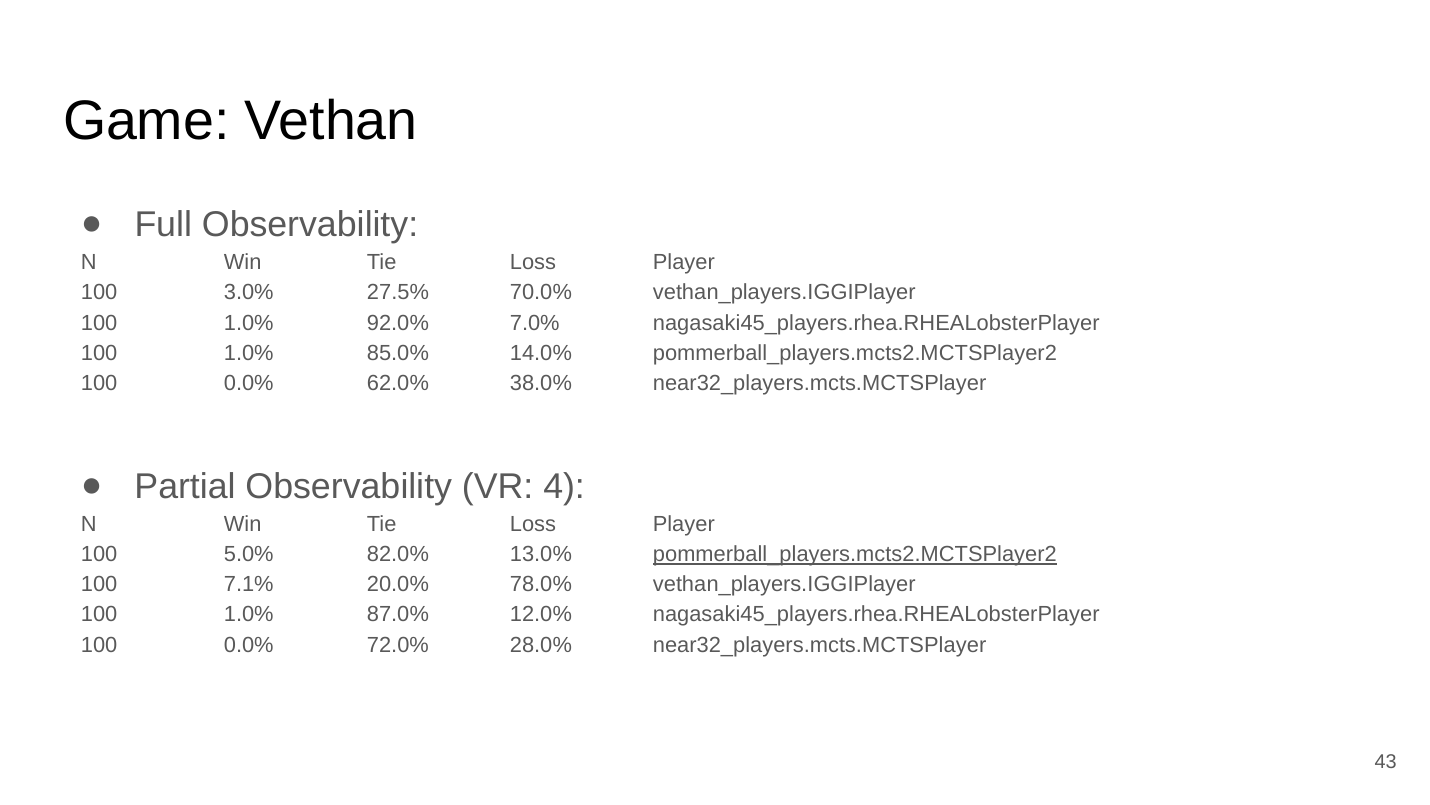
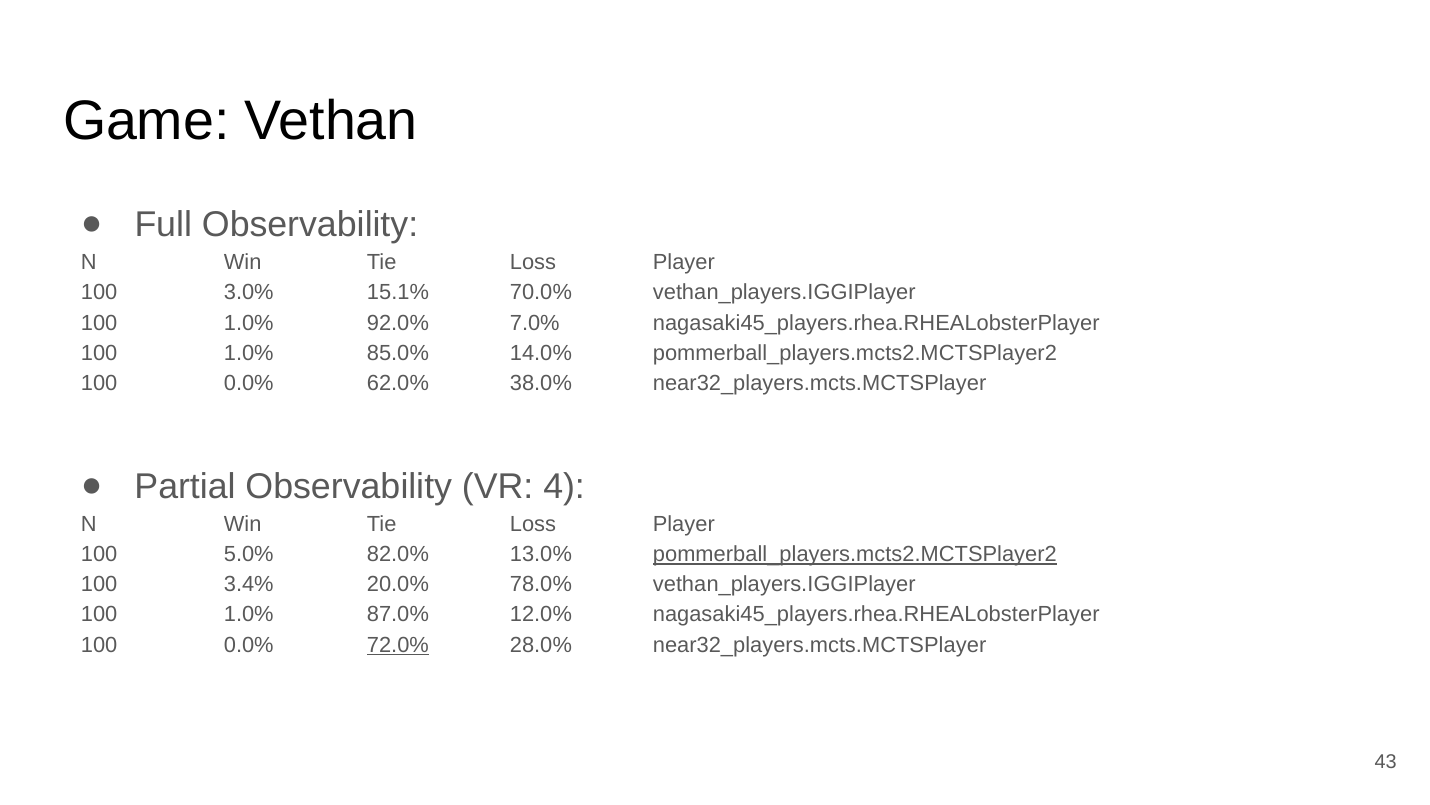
27.5%: 27.5% -> 15.1% (398, 292)
7.1%: 7.1% -> 3.4% (249, 584)
72.0% underline: none -> present (398, 644)
